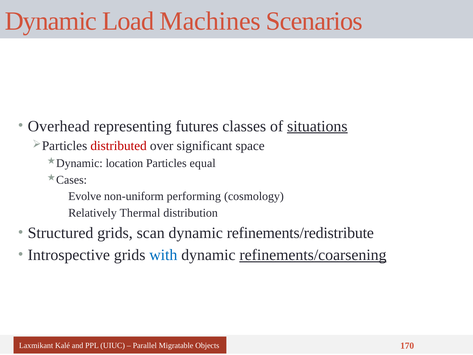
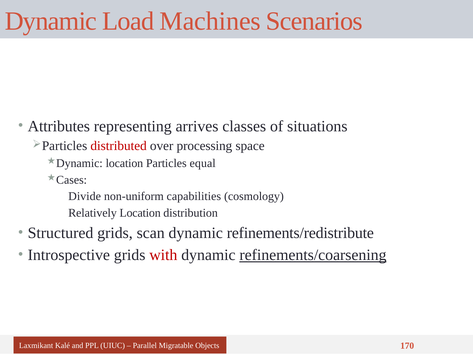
Overhead: Overhead -> Attributes (59, 126)
futures: futures -> arrives (197, 126)
situations underline: present -> none (317, 126)
significant: significant -> processing (204, 146)
Evolve: Evolve -> Divide (85, 196)
performing: performing -> capabilities (194, 196)
Relatively Thermal: Thermal -> Location (140, 213)
with colour: blue -> red (163, 255)
